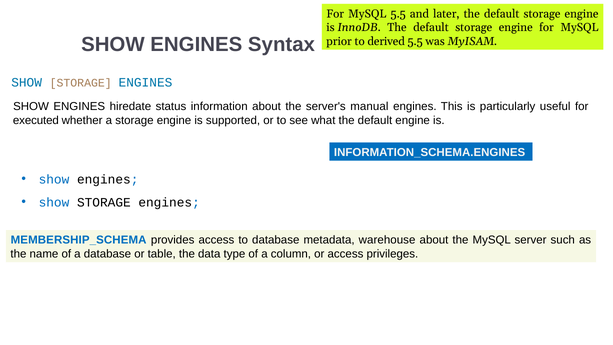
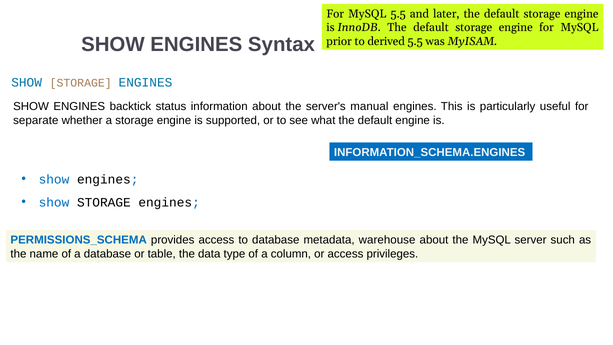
hiredate: hiredate -> backtick (130, 106)
executed: executed -> separate (36, 120)
MEMBERSHIP_SCHEMA: MEMBERSHIP_SCHEMA -> PERMISSIONS_SCHEMA (79, 240)
